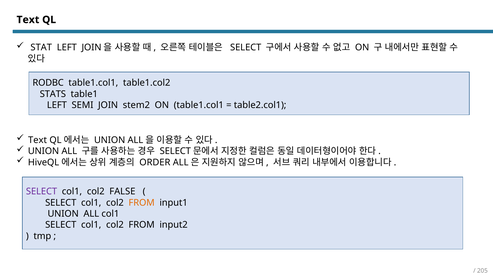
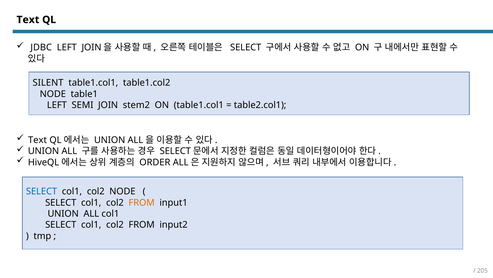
STAT: STAT -> JDBC (41, 47)
RODBC: RODBC -> SILENT (48, 83)
STATS: STATS -> NODE (53, 94)
SELECT colour: purple -> blue (42, 191)
col2 FALSE: FALSE -> NODE (122, 191)
